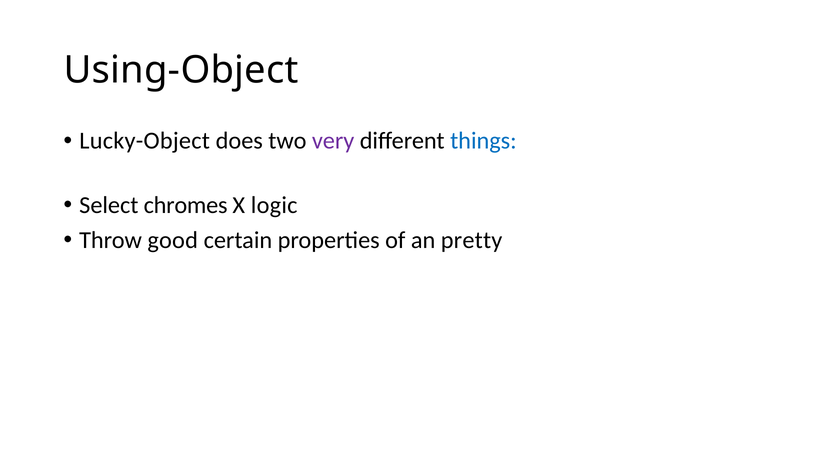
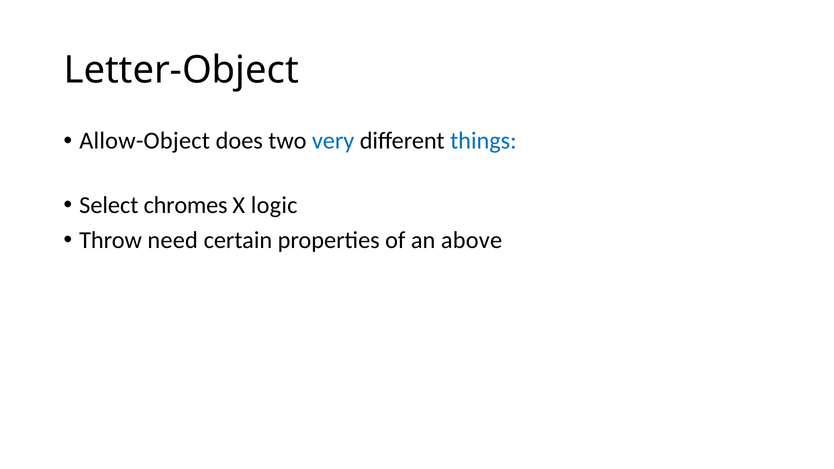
Using-Object: Using-Object -> Letter-Object (181, 70)
Lucky-Object: Lucky-Object -> Allow-Object (145, 141)
very colour: purple -> blue (333, 141)
good: good -> need (173, 240)
pretty: pretty -> above (472, 240)
